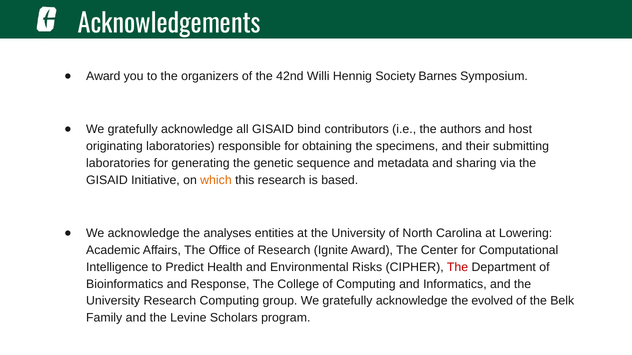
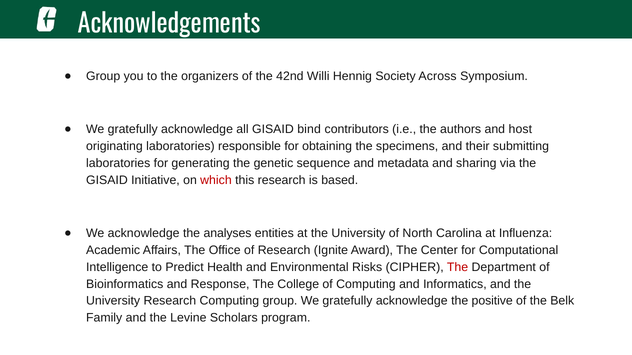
Award: Award -> Group (103, 76)
Barnes: Barnes -> Across (438, 76)
which colour: orange -> red (216, 180)
Lowering: Lowering -> Influenza (526, 234)
evolved: evolved -> positive (492, 301)
